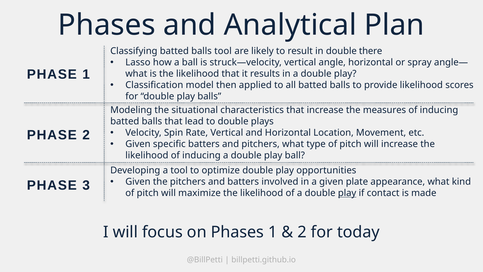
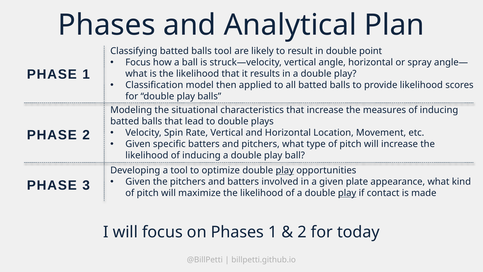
there: there -> point (371, 51)
Lasso: Lasso -> Focus (138, 62)
play underline: none -> present (285, 170)
